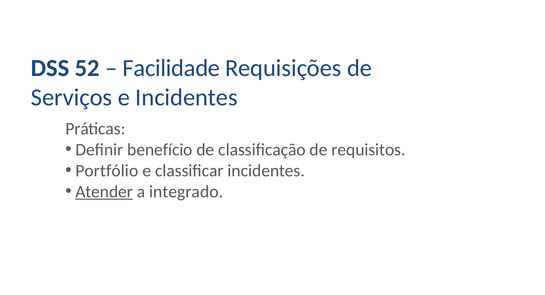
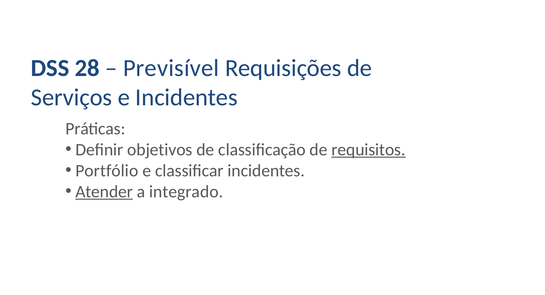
52: 52 -> 28 (87, 68)
Facilidade: Facilidade -> Previsível (171, 68)
benefício: benefício -> objetivos (160, 150)
requisitos underline: none -> present (369, 150)
